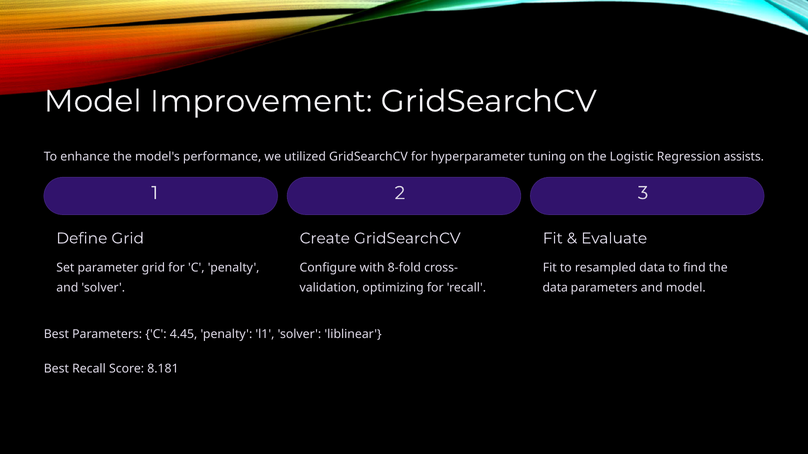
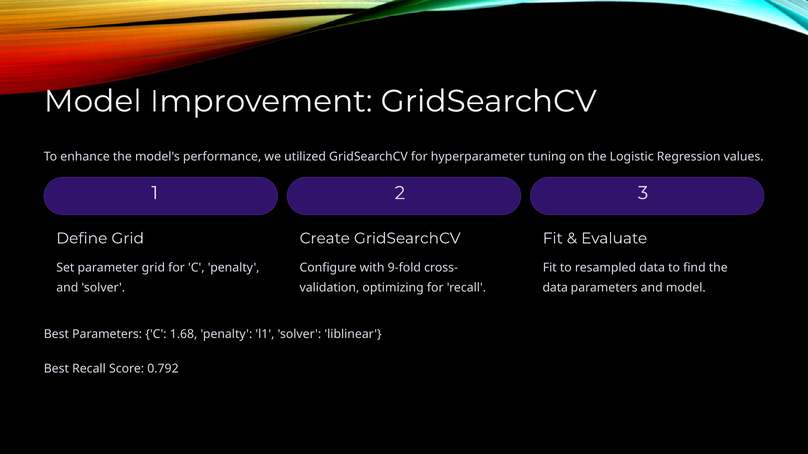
assists: assists -> values (744, 157)
8-fold: 8-fold -> 9-fold (404, 268)
4.45: 4.45 -> 1.68 (184, 335)
8.181: 8.181 -> 0.792 (163, 369)
